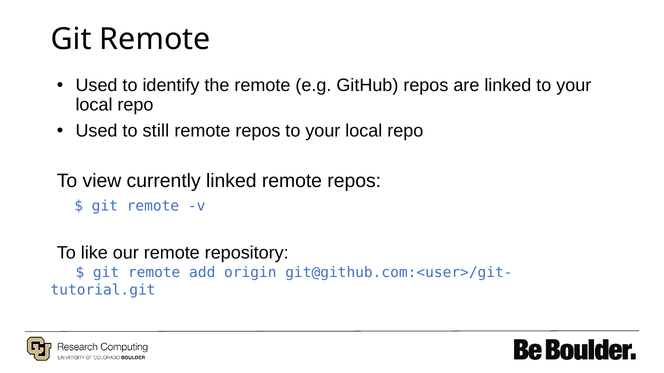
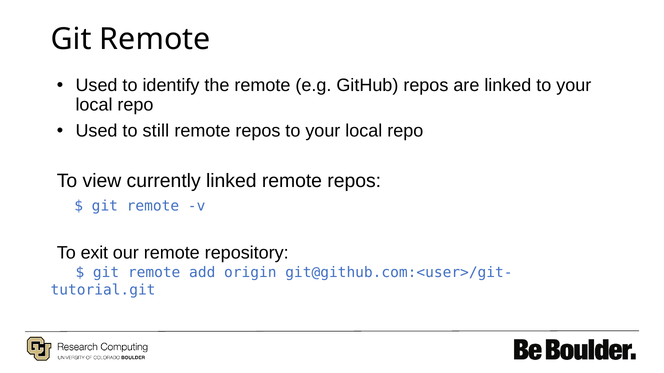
like: like -> exit (94, 253)
